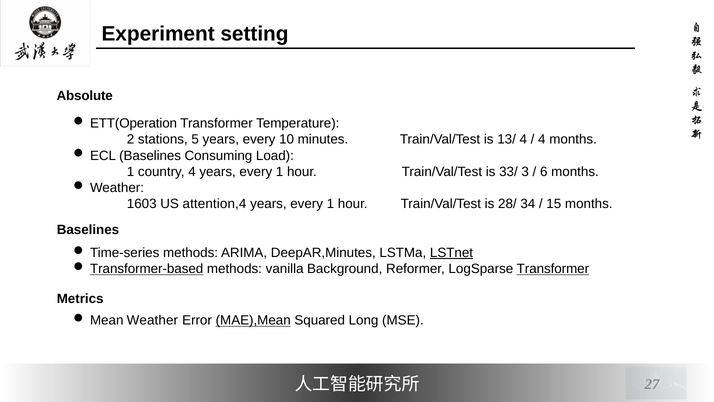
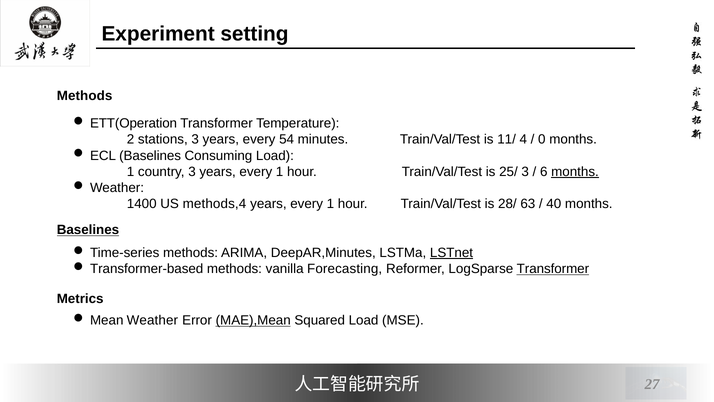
Absolute: Absolute -> Methods (85, 95)
stations 5: 5 -> 3 (195, 139)
10: 10 -> 54 (287, 139)
13/: 13/ -> 11/ (507, 139)
4: 4 -> 0 (542, 139)
country 4: 4 -> 3 (192, 172)
33/: 33/ -> 25/ (508, 172)
months underline: none -> present (575, 172)
1603: 1603 -> 1400 (142, 204)
attention,4: attention,4 -> methods,4 (214, 204)
34: 34 -> 63 (528, 204)
15: 15 -> 40 (554, 204)
Baselines underline: none -> present (88, 230)
Transformer-based underline: present -> none (147, 269)
Background: Background -> Forecasting (345, 269)
Squared Long: Long -> Load (364, 320)
